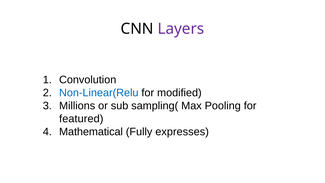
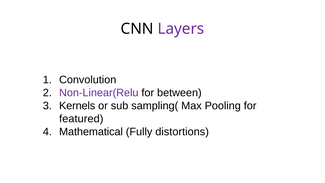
Non-Linear(Relu colour: blue -> purple (99, 93)
modified: modified -> between (179, 93)
Millions: Millions -> Kernels (77, 106)
expresses: expresses -> distortions (182, 132)
